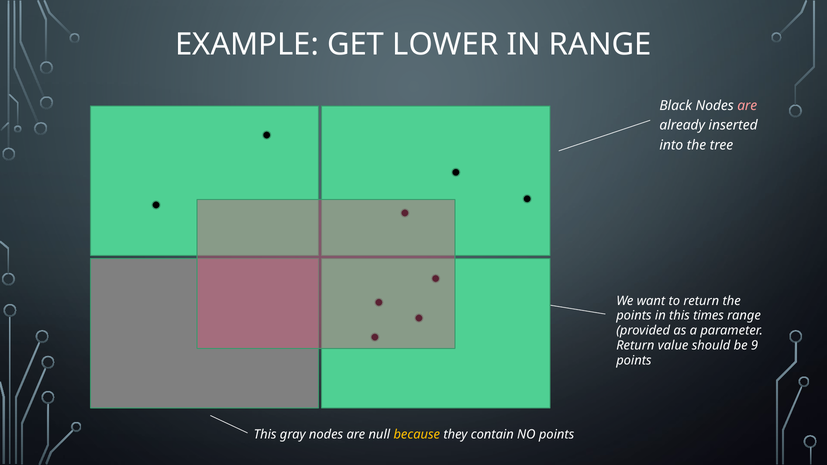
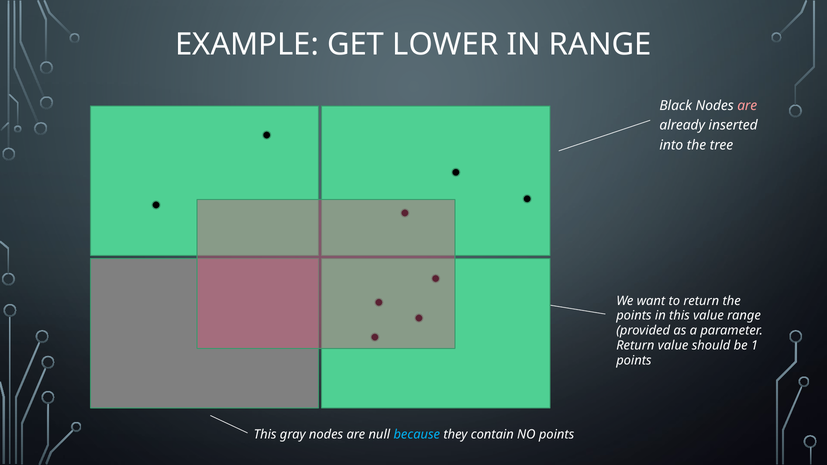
this times: times -> value (709, 316)
9: 9 -> 1 (754, 346)
because colour: yellow -> light blue (417, 434)
